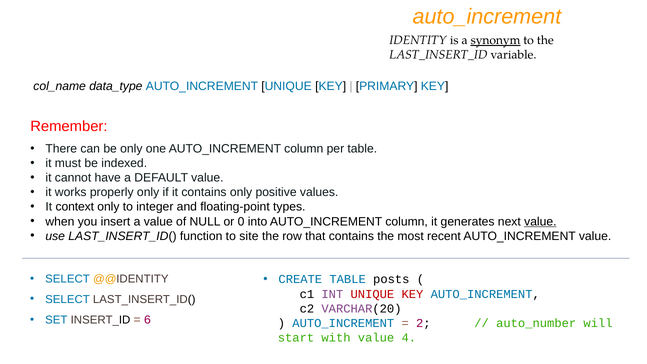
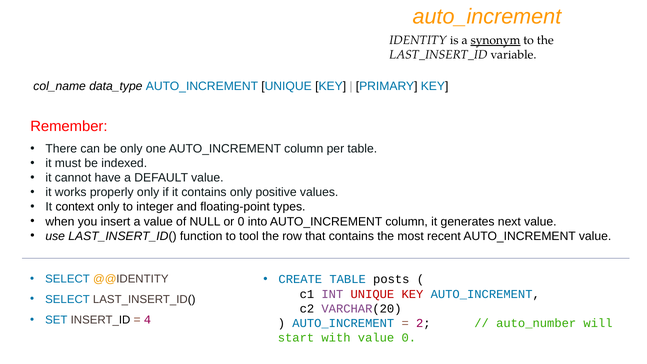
value underline: present -> none (540, 222)
site: site -> tool (249, 236)
6: 6 -> 4 (147, 320)
value 4: 4 -> 0 (409, 338)
